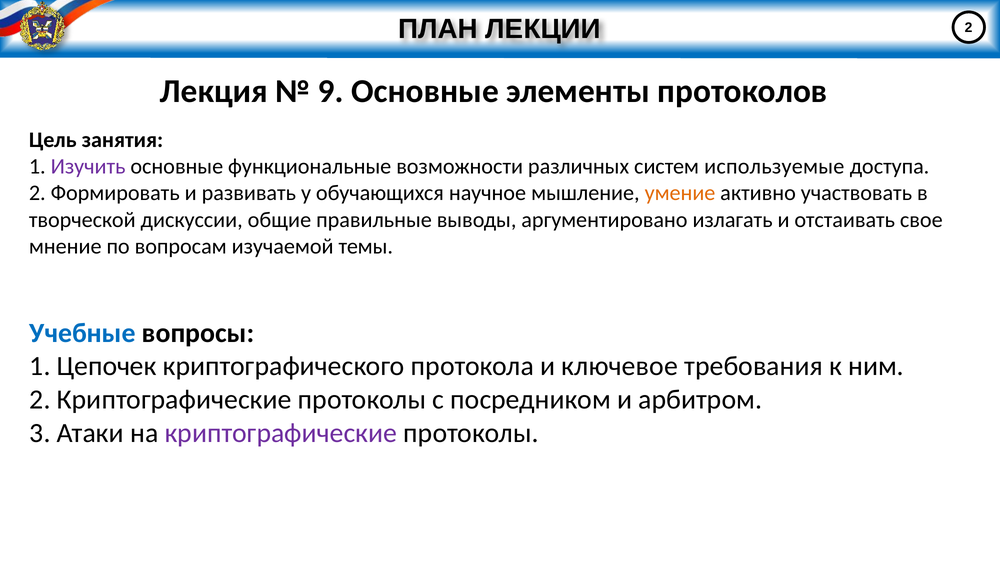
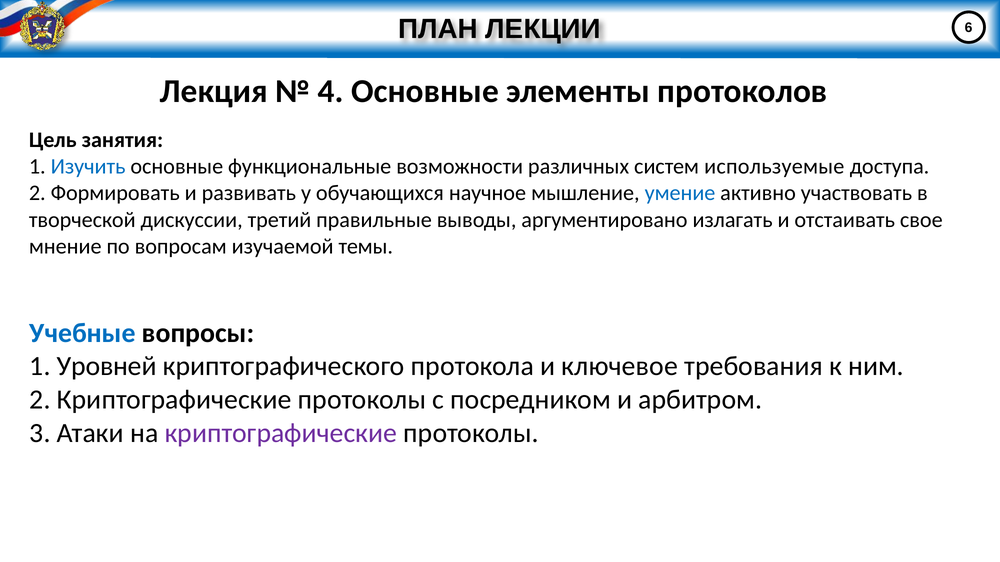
ЛЕКЦИИ 2: 2 -> 6 (969, 28)
9: 9 -> 4 (331, 91)
Изучить colour: purple -> blue (88, 167)
умение colour: orange -> blue (680, 193)
общие: общие -> третий (280, 220)
Цепочек: Цепочек -> Уровней (107, 367)
